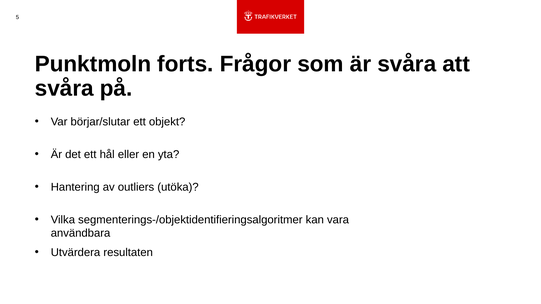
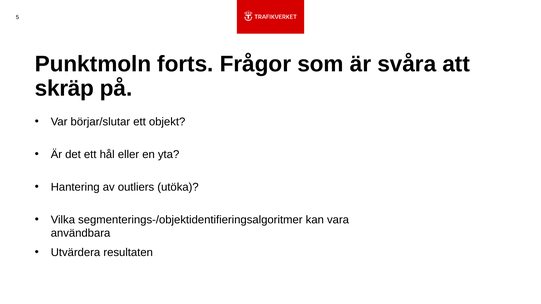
svåra: svåra -> skräp (64, 88)
